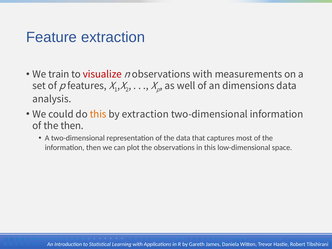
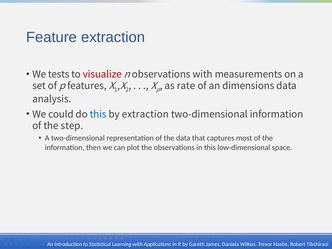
train: train -> tests (59, 74)
well: well -> rate (186, 86)
this colour: orange -> blue (98, 114)
the then: then -> step (72, 126)
